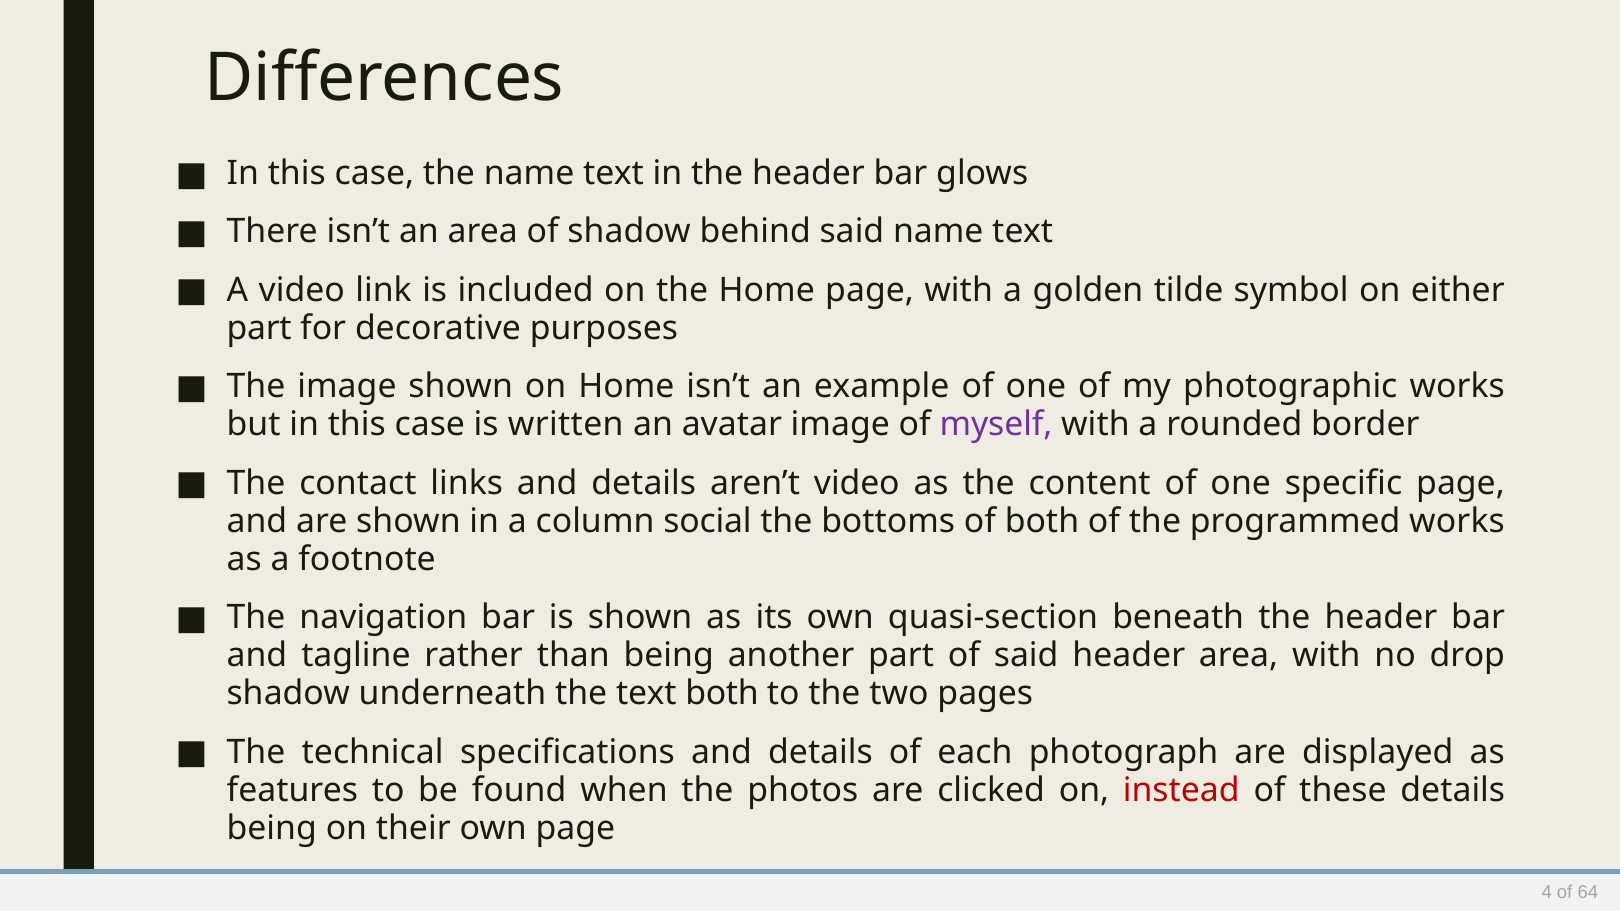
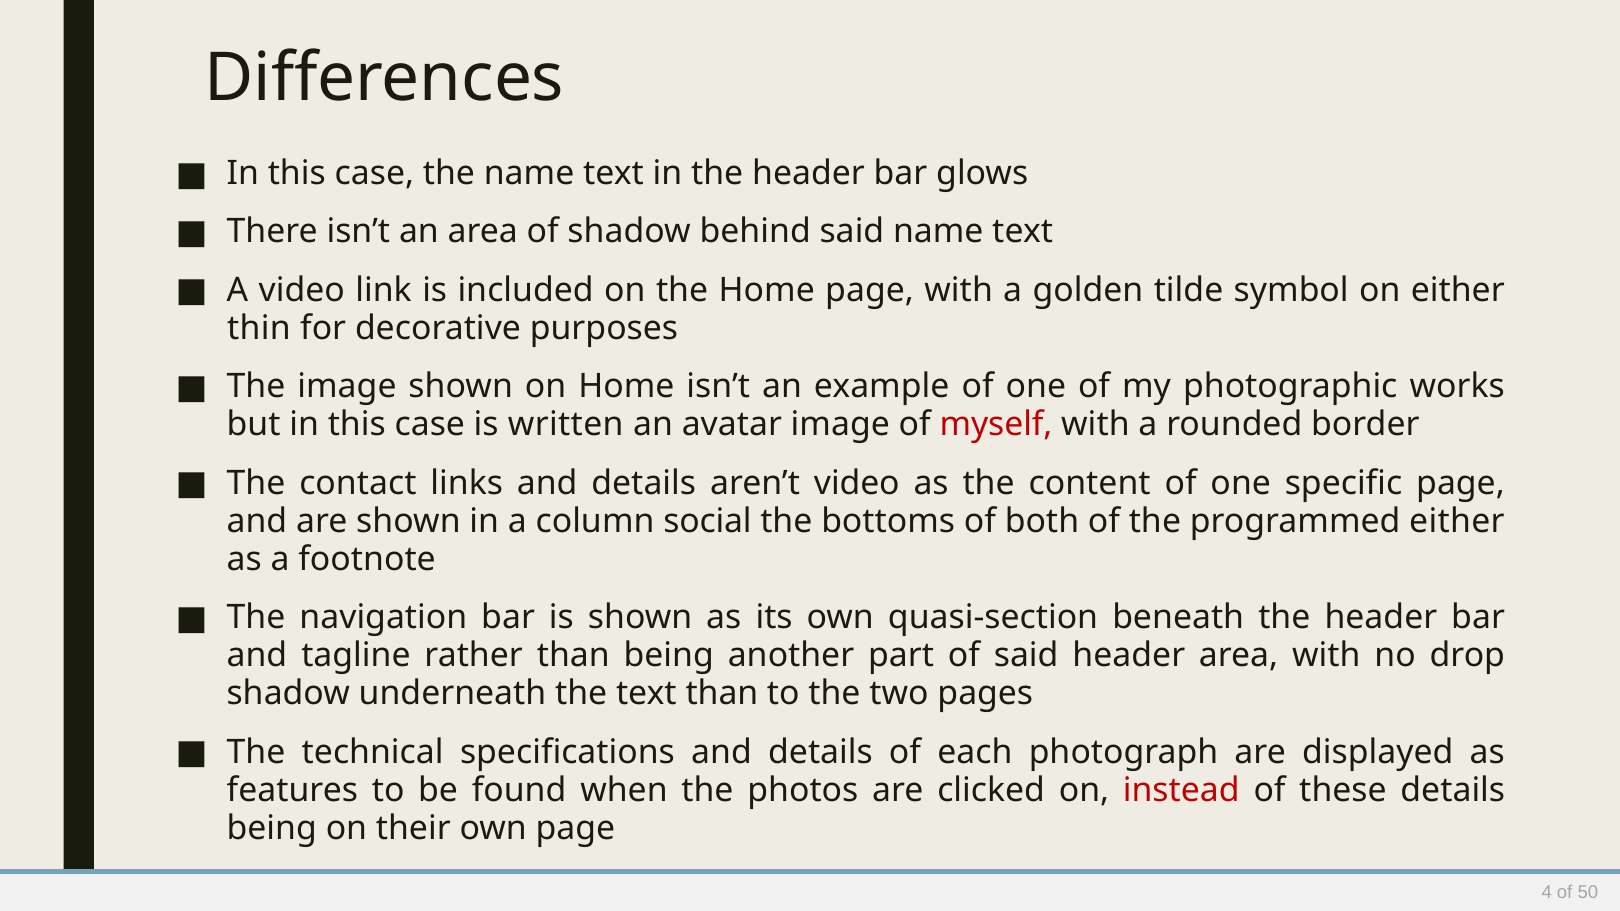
part: part -> thin (259, 328)
myself colour: purple -> red (996, 425)
programmed works: works -> either (1457, 521)
text both: both -> than (722, 694)
64: 64 -> 50 (1588, 892)
